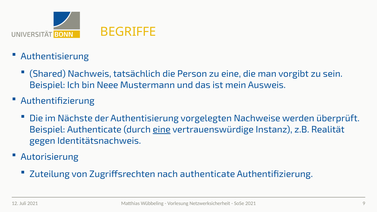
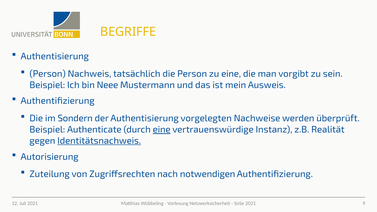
Shared: Shared -> Person (48, 74)
Nächste: Nächste -> Sondern (75, 118)
Identitätsnachweis underline: none -> present (99, 141)
nach authenticate: authenticate -> notwendigen (208, 174)
